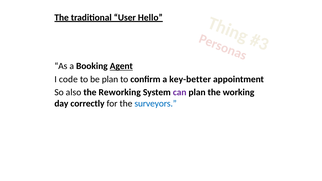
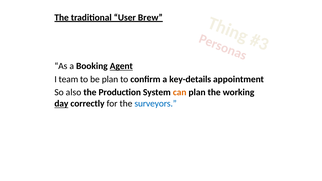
Hello: Hello -> Brew (150, 17)
code: code -> team (68, 79)
key-better: key-better -> key-details (190, 79)
Reworking: Reworking -> Production (120, 92)
can colour: purple -> orange (180, 92)
day underline: none -> present (61, 104)
